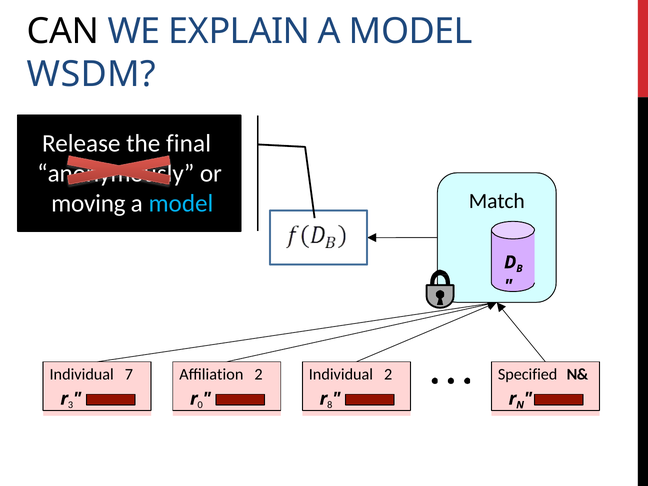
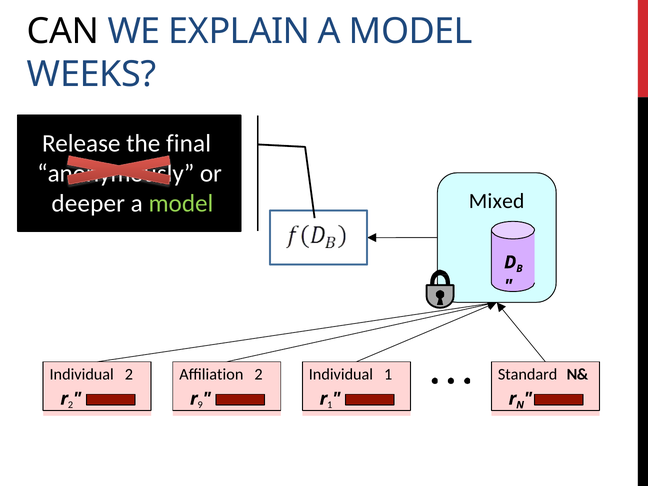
WSDM: WSDM -> WEEKS (92, 74)
Match: Match -> Mixed (497, 201)
moving: moving -> deeper (88, 204)
model colour: light blue -> light green (181, 204)
Individual 7: 7 -> 2 (129, 375)
Individual 2: 2 -> 1 (388, 375)
Specified: Specified -> Standard (528, 375)
3: 3 -> 2 (71, 405)
0: 0 -> 9 (200, 405)
8: 8 -> 1 (330, 405)
